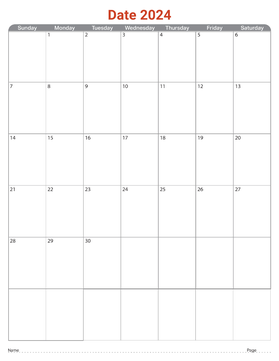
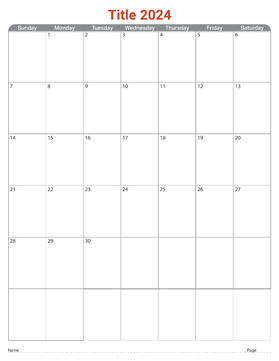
Date: Date -> Title (122, 15)
